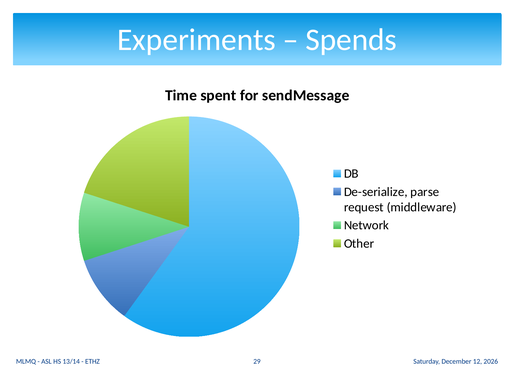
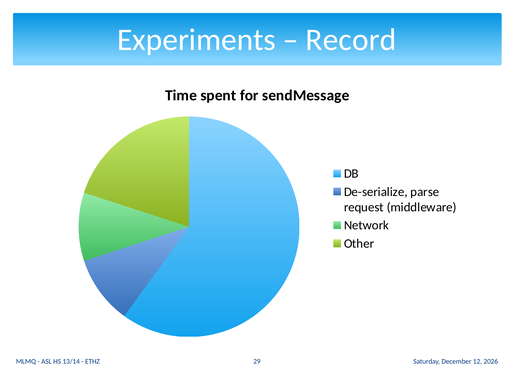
Spends: Spends -> Record (351, 40)
